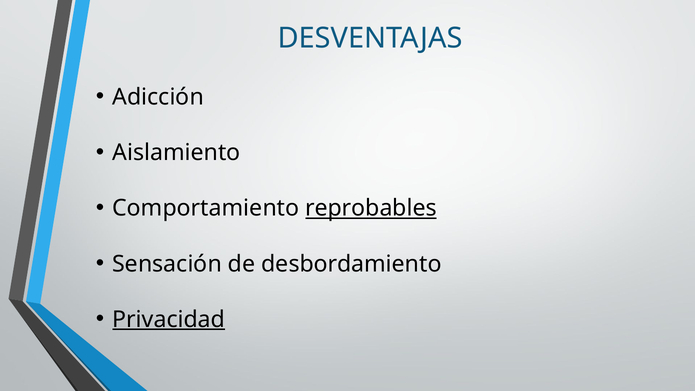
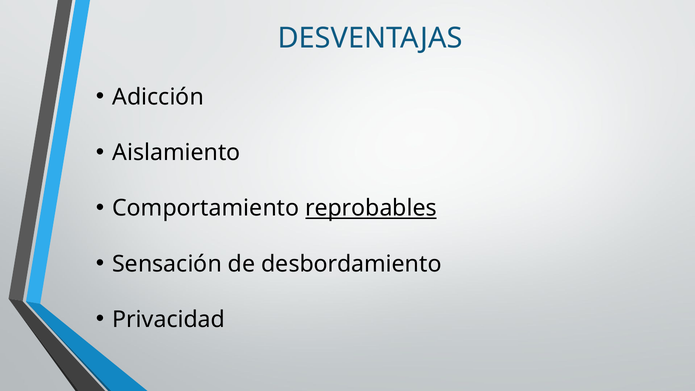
Privacidad underline: present -> none (169, 319)
